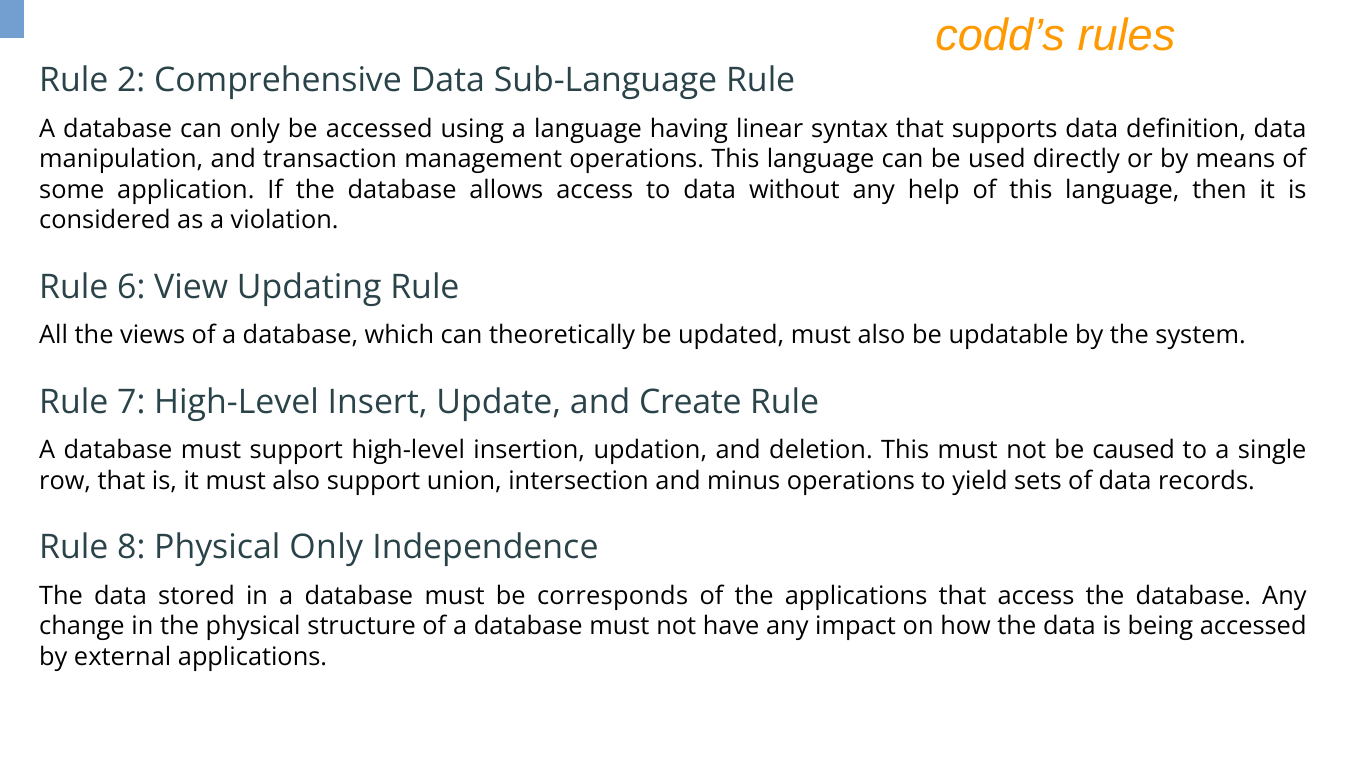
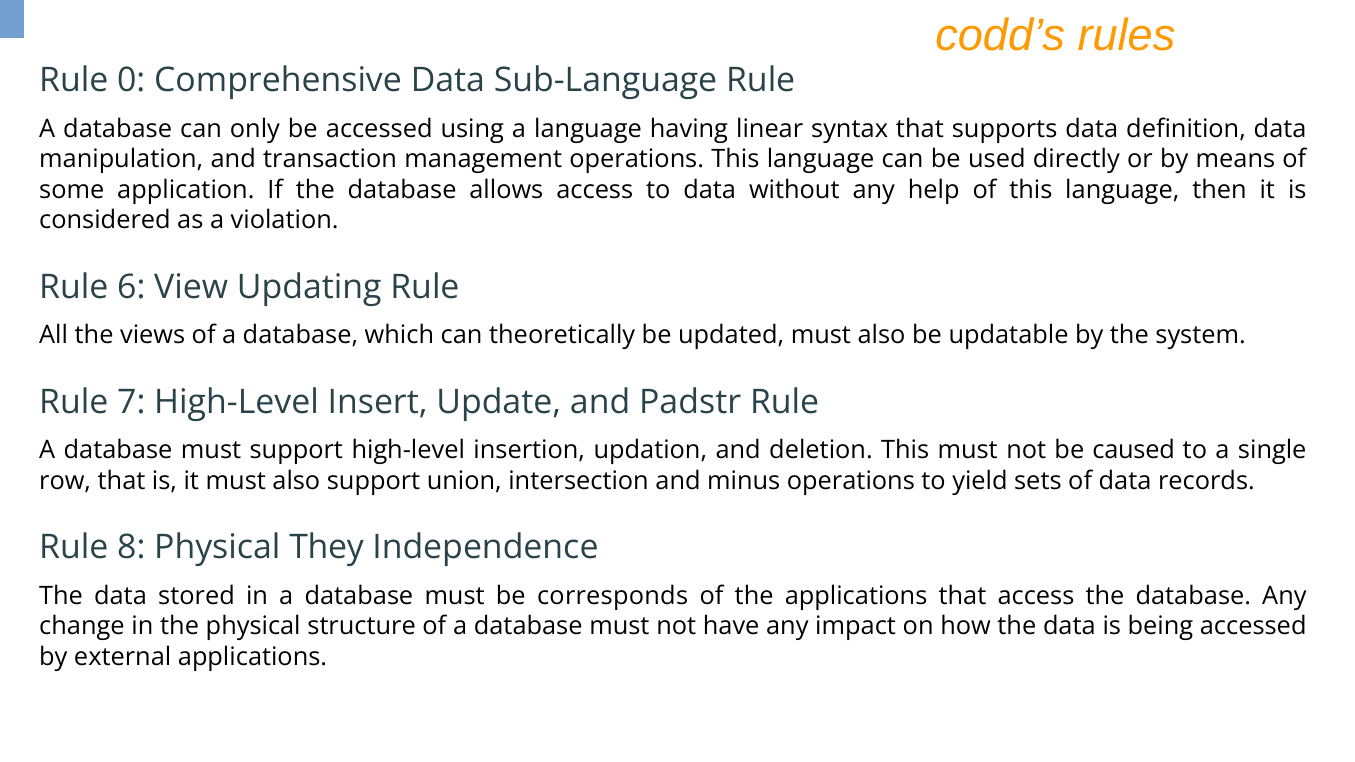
2: 2 -> 0 (131, 80)
Create: Create -> Padstr (690, 402)
Physical Only: Only -> They (327, 548)
